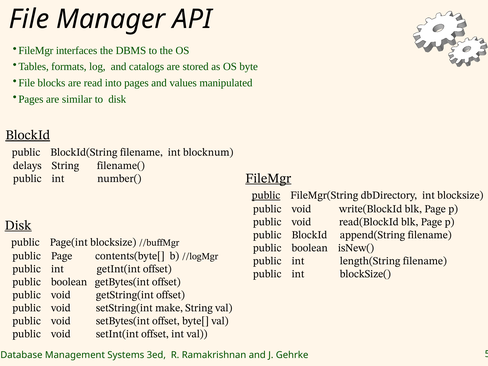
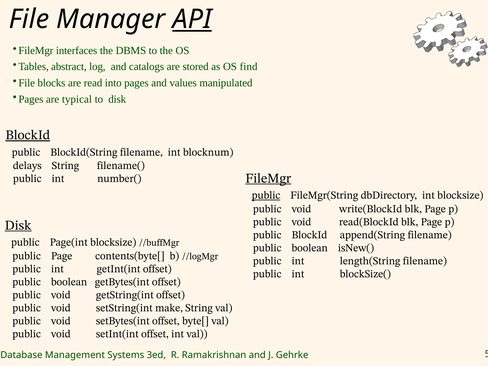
API underline: none -> present (192, 19)
formats: formats -> abstract (69, 67)
byte: byte -> find (249, 67)
similar: similar -> typical (77, 99)
